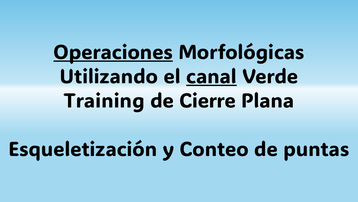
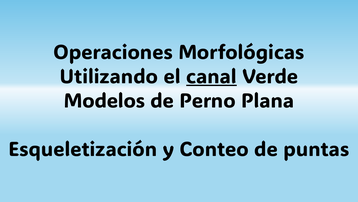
Operaciones underline: present -> none (113, 52)
Training: Training -> Modelos (104, 101)
Cierre: Cierre -> Perno (208, 101)
